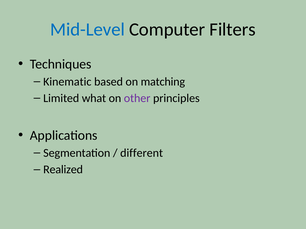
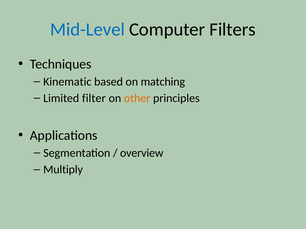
what: what -> filter (94, 98)
other colour: purple -> orange (137, 98)
different: different -> overview (142, 153)
Realized: Realized -> Multiply (63, 170)
